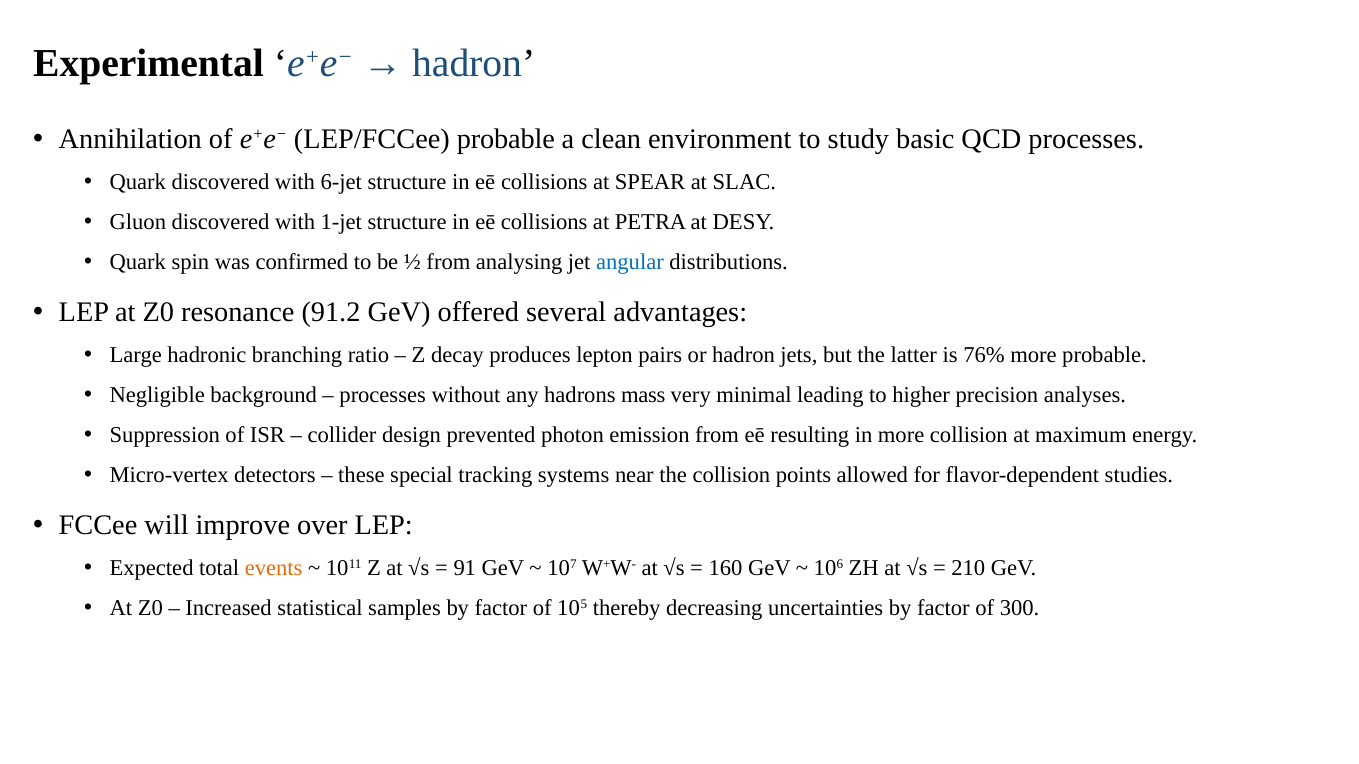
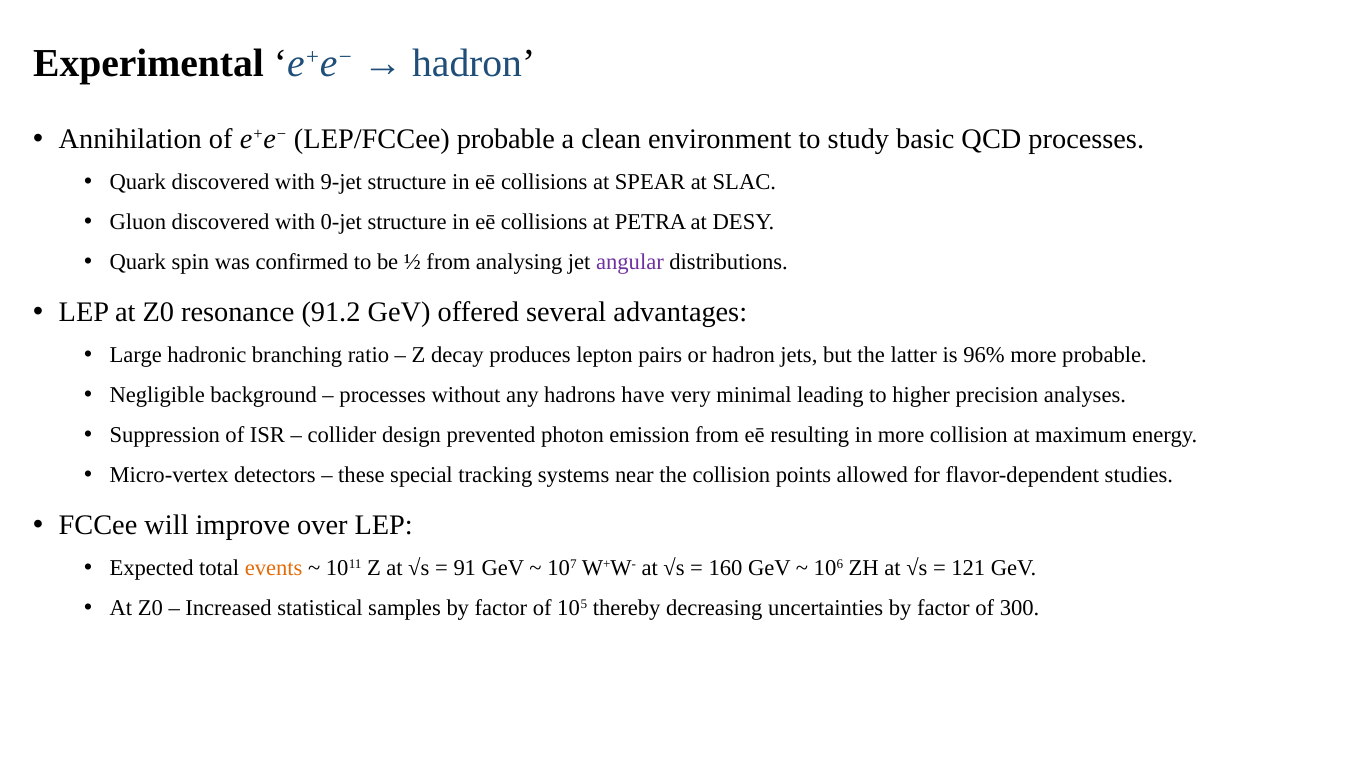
6-jet: 6-jet -> 9-jet (341, 182)
1-jet: 1-jet -> 0-jet (341, 222)
angular colour: blue -> purple (630, 262)
76%: 76% -> 96% (984, 355)
mass: mass -> have (643, 395)
210: 210 -> 121 (968, 568)
